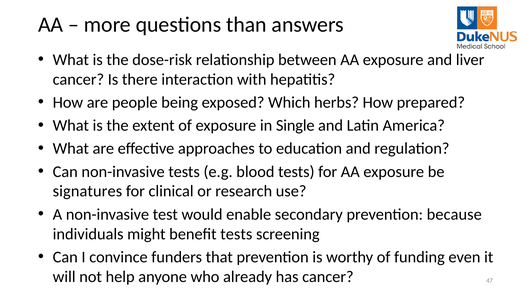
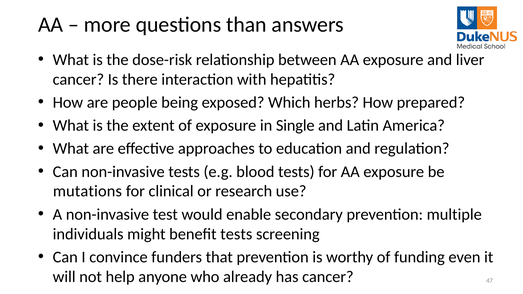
signatures: signatures -> mutations (87, 191)
because: because -> multiple (454, 214)
